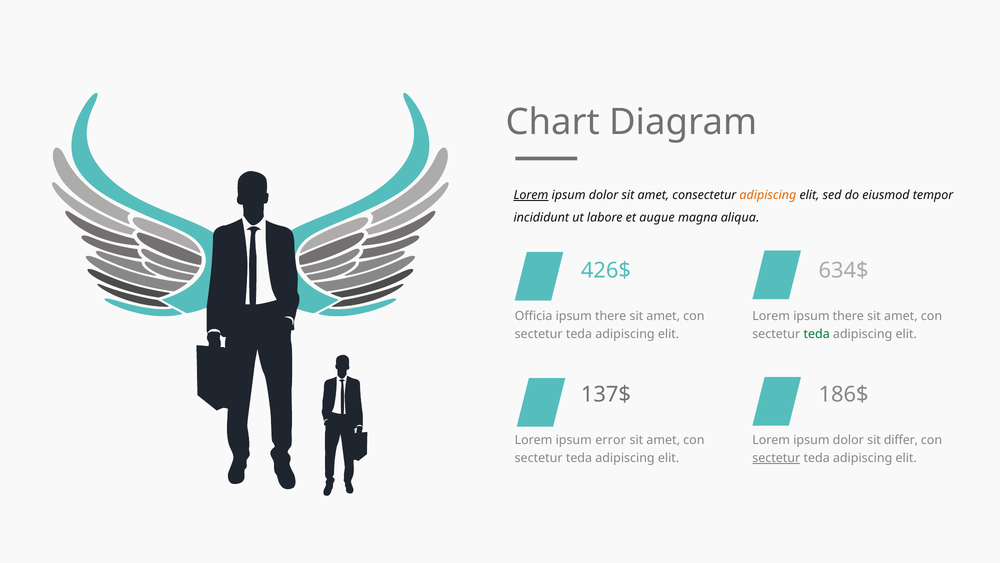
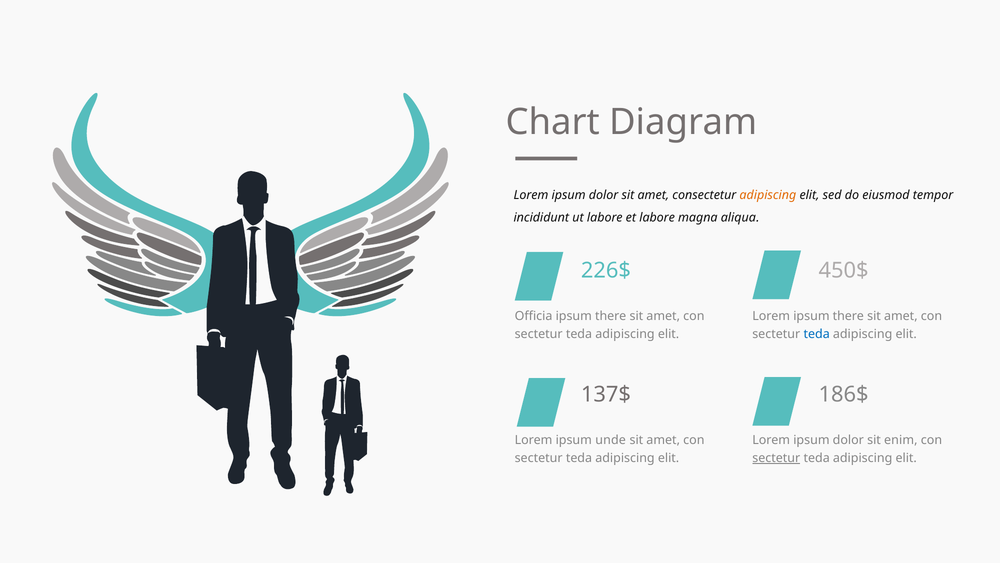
Lorem underline: present -> none (531, 195)
et augue: augue -> labore (657, 217)
426$: 426$ -> 226$ (606, 271)
634$: 634$ -> 450$ (844, 271)
teda colour: green -> blue (817, 334)
error: error -> unde (611, 440)
differ: differ -> enim (901, 440)
